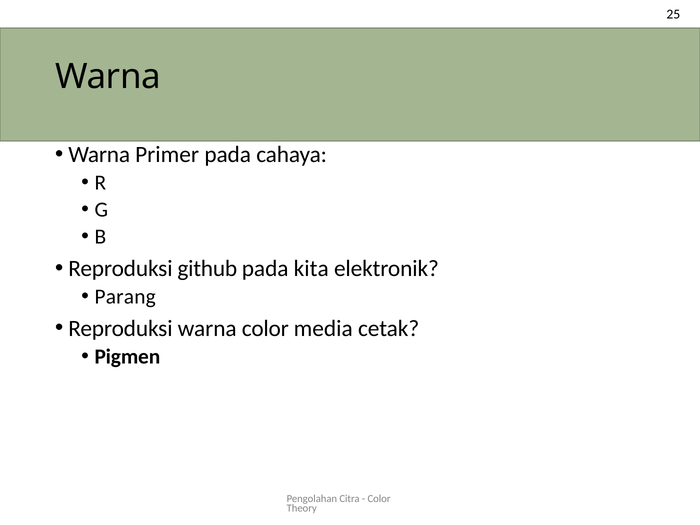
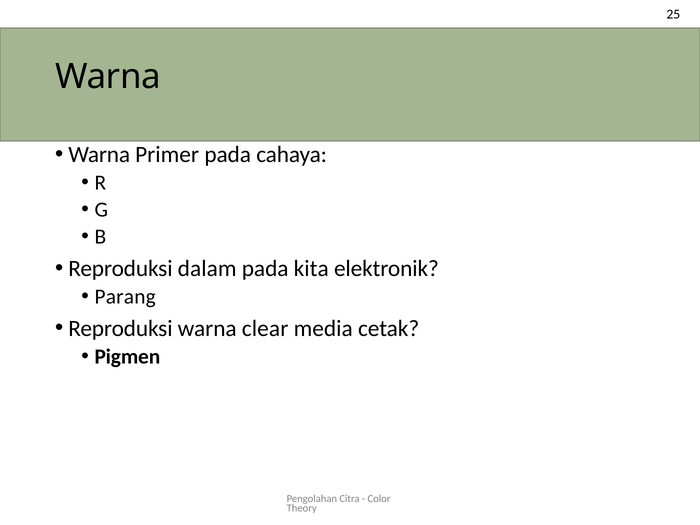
github: github -> dalam (207, 269)
warna color: color -> clear (265, 329)
